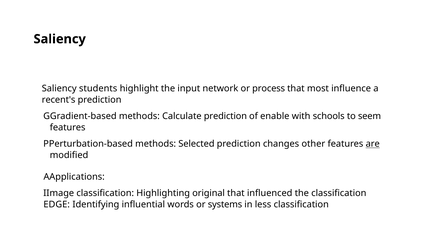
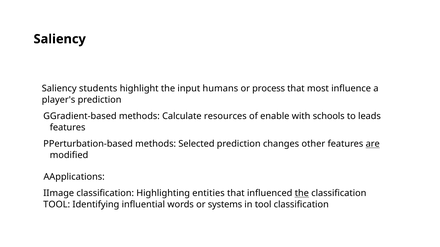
network: network -> humans (220, 89)
recent's: recent's -> player's (59, 100)
Calculate prediction: prediction -> resources (225, 116)
seem: seem -> leads (369, 116)
original: original -> entities (209, 194)
the underline: none -> present (302, 194)
EDGE: EDGE -> TOOL (57, 205)
in less: less -> tool (263, 205)
